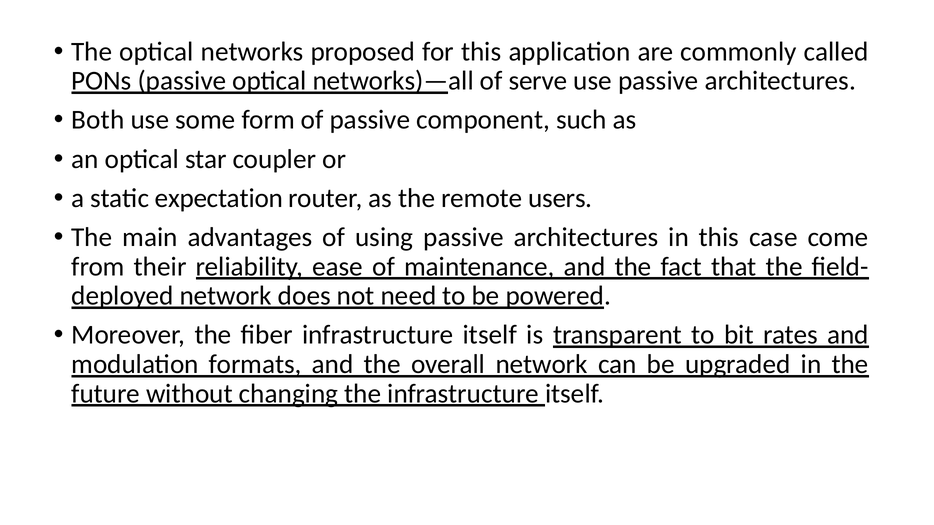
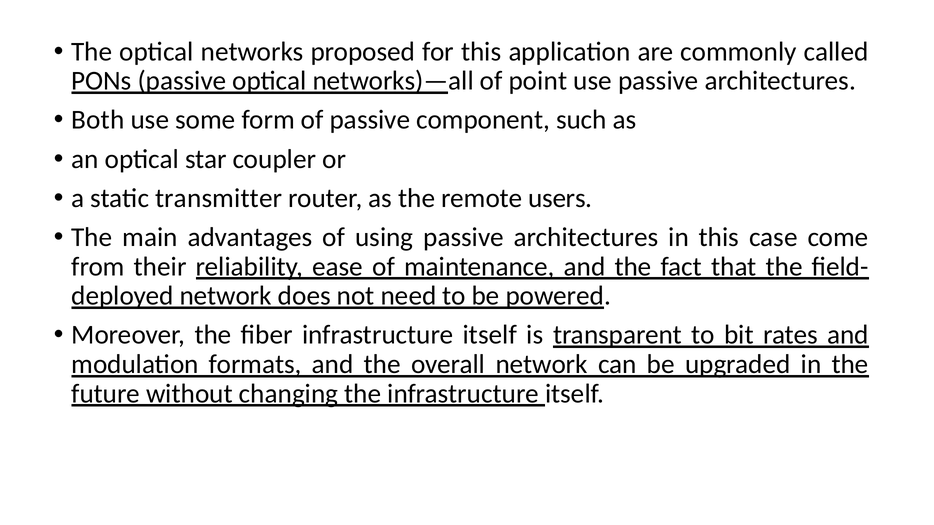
serve: serve -> point (538, 81)
expectation: expectation -> transmitter (219, 198)
